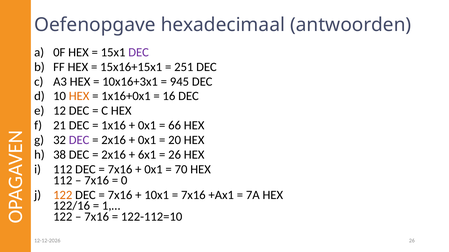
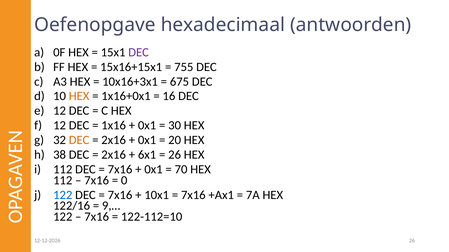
251: 251 -> 755 (184, 67)
945: 945 -> 675 (179, 82)
21: 21 -> 12 (60, 126)
66: 66 -> 30 (175, 126)
DEC colour: purple -> orange (79, 140)
122 colour: orange -> blue (63, 195)
1,…: 1,… -> 9,… (111, 206)
